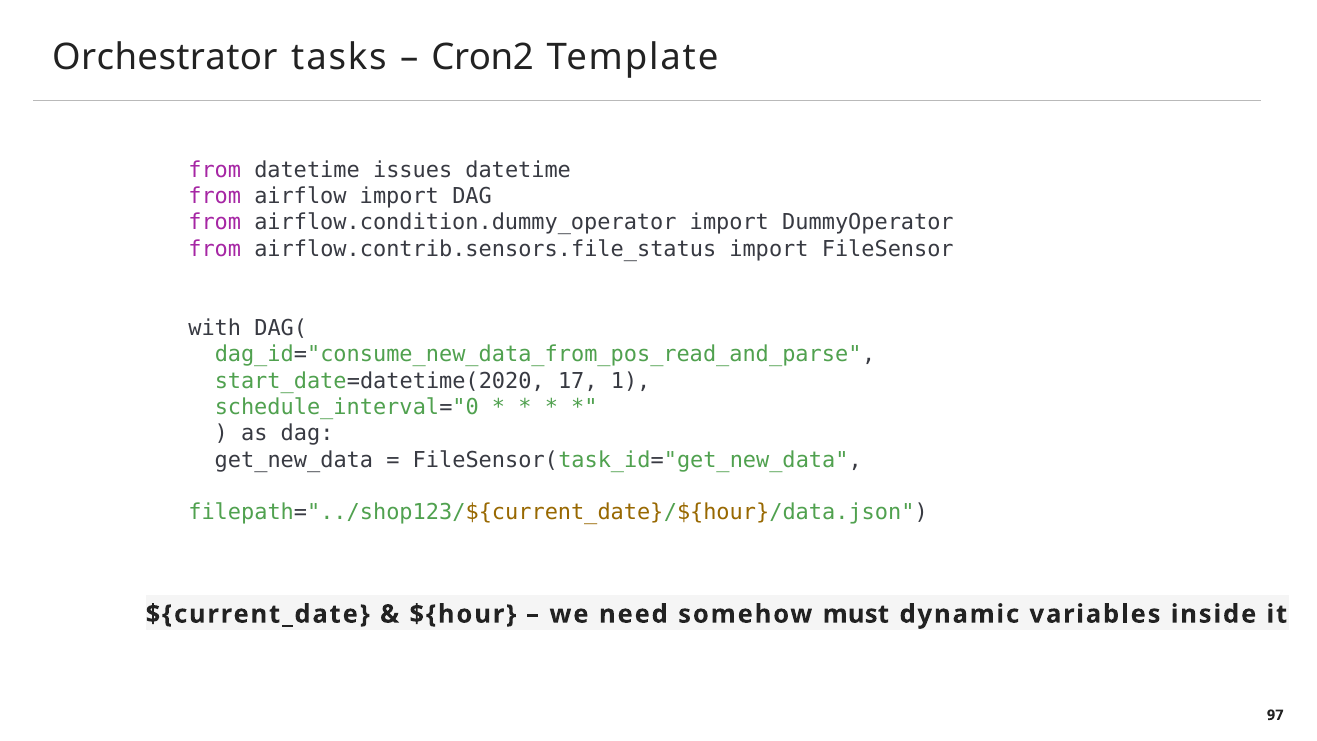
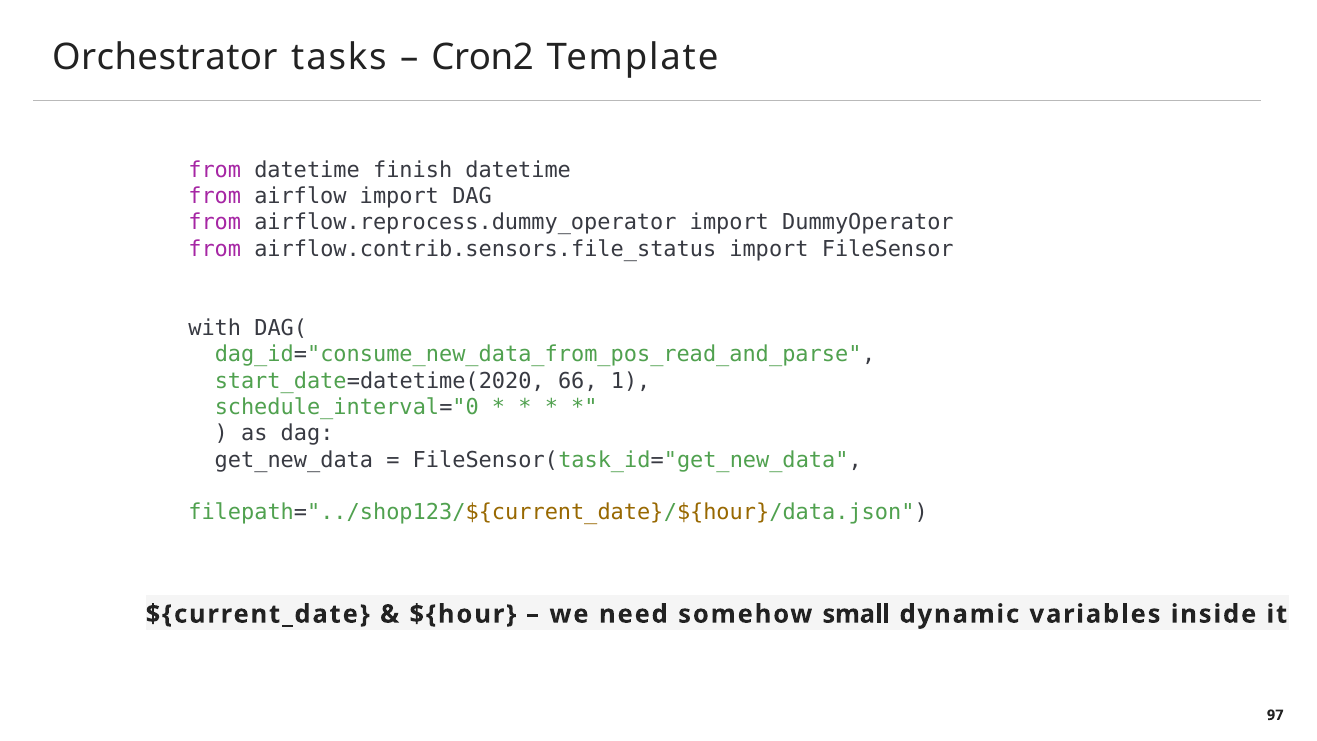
issues: issues -> finish (413, 170)
airflow.condition.dummy_operator: airflow.condition.dummy_operator -> airflow.reprocess.dummy_operator (465, 223)
17: 17 -> 66 (578, 381)
must: must -> small (856, 614)
